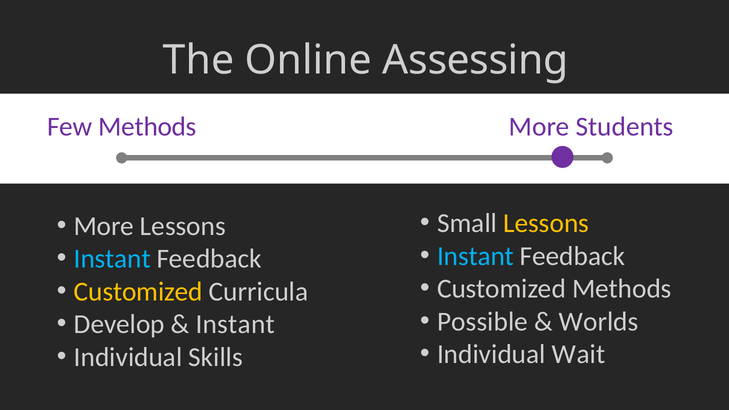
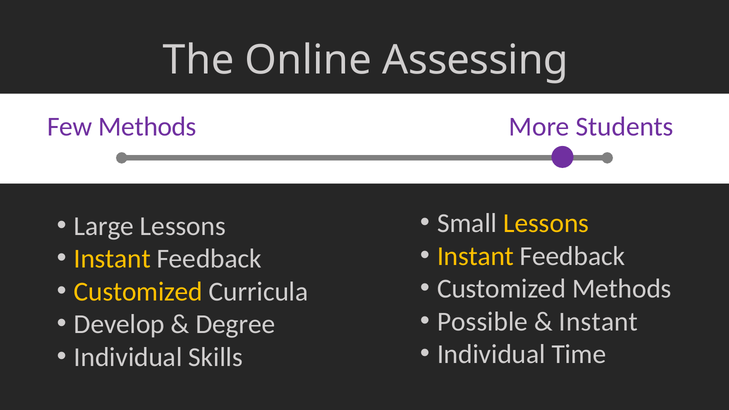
More: More -> Large (104, 226)
Instant colour: light blue -> yellow (476, 256)
Instant colour: light blue -> yellow (112, 259)
Worlds: Worlds -> Instant (599, 322)
Instant: Instant -> Degree (235, 324)
Wait: Wait -> Time (579, 354)
